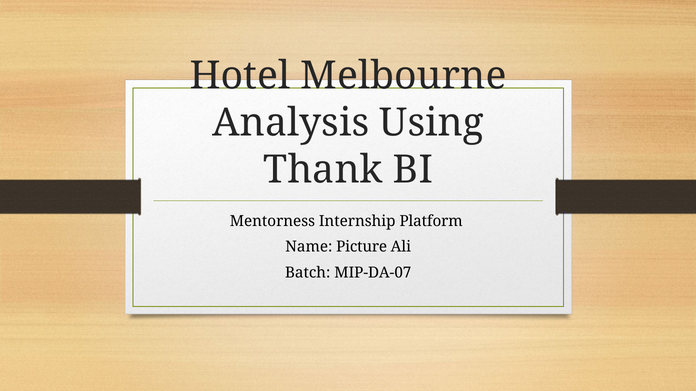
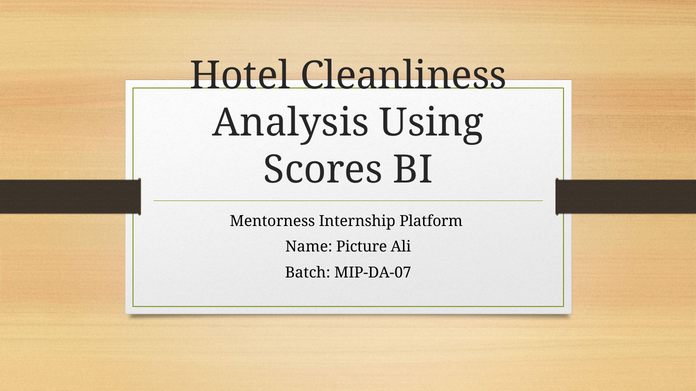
Melbourne: Melbourne -> Cleanliness (404, 76)
Thank: Thank -> Scores (323, 170)
